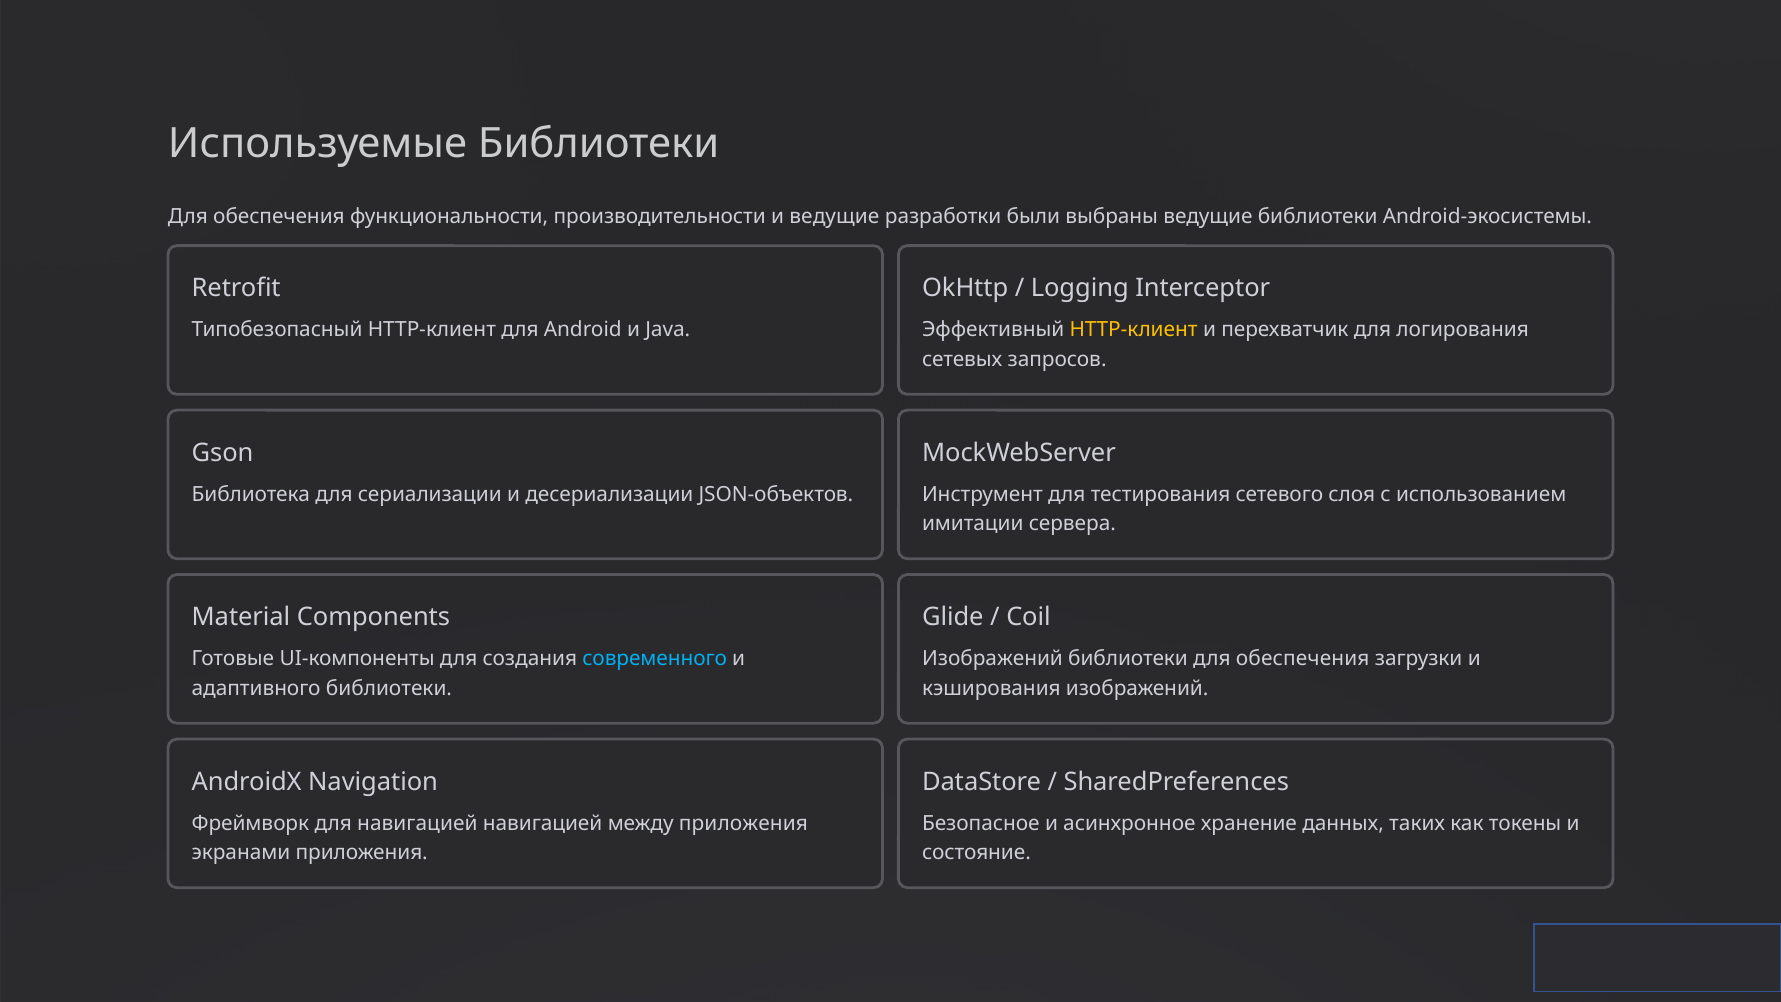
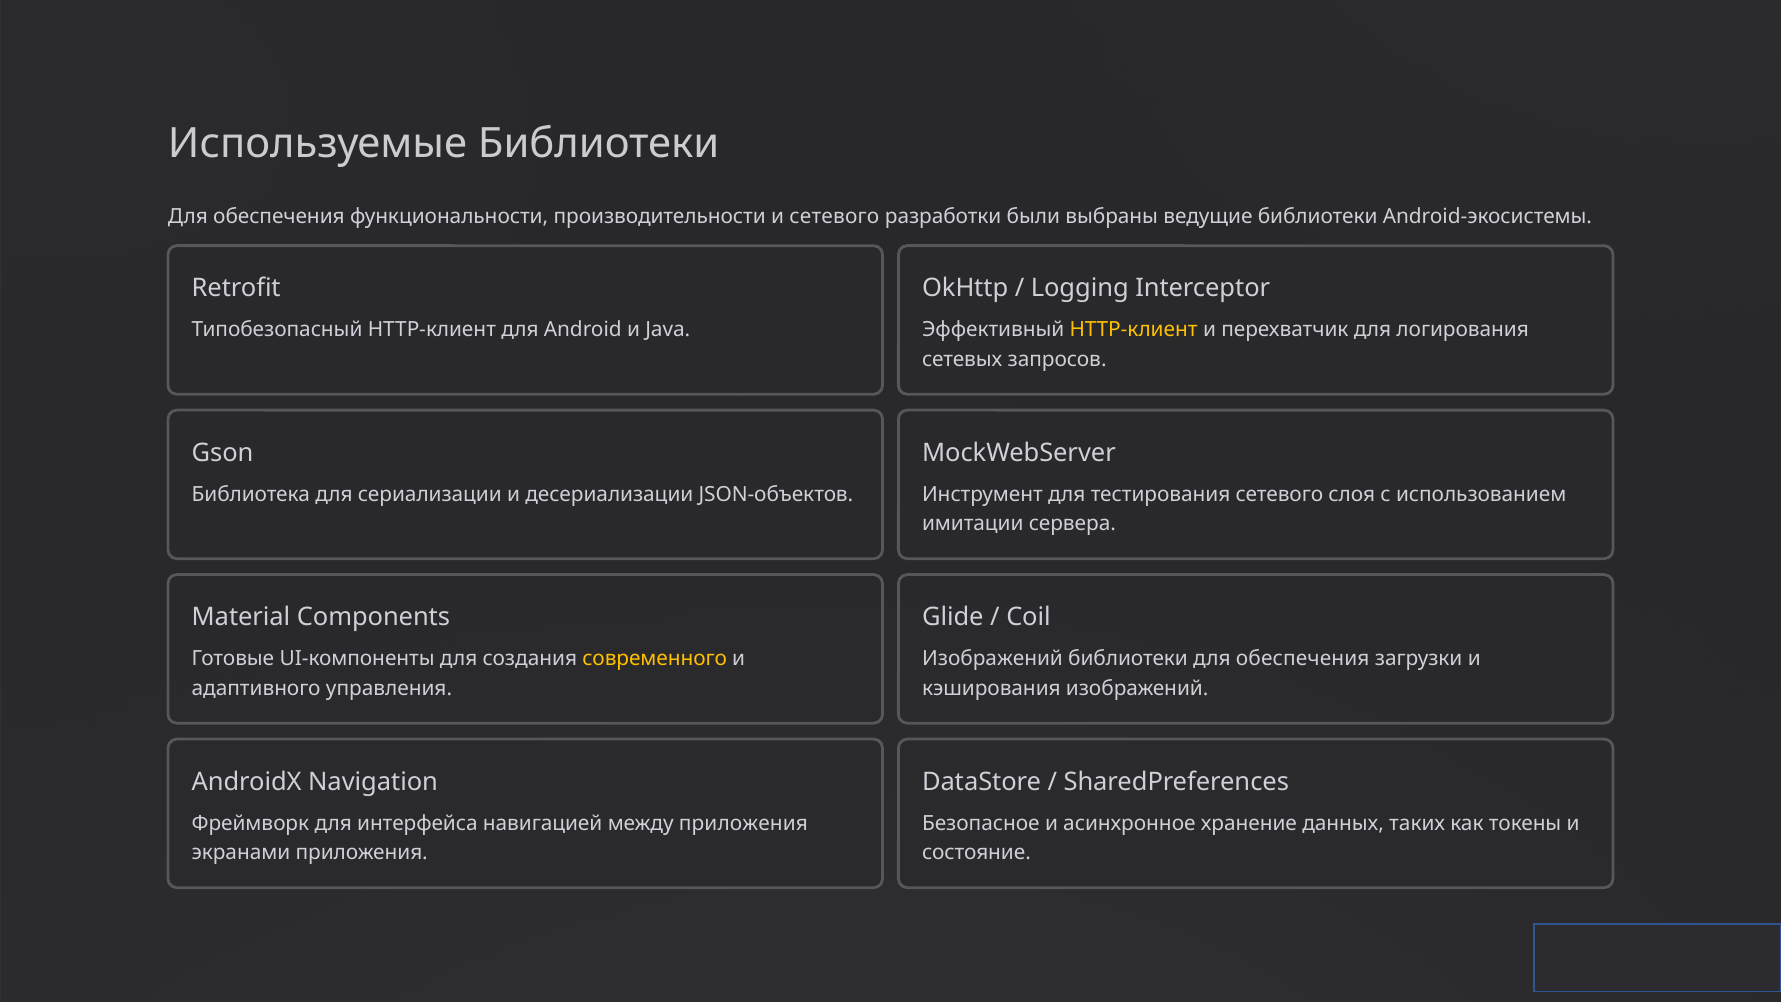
и ведущие: ведущие -> сетевого (834, 217)
современного colour: light blue -> yellow (655, 659)
адаптивного библиотеки: библиотеки -> управления (389, 688)
для навигацией: навигацией -> интерфейса (417, 823)
